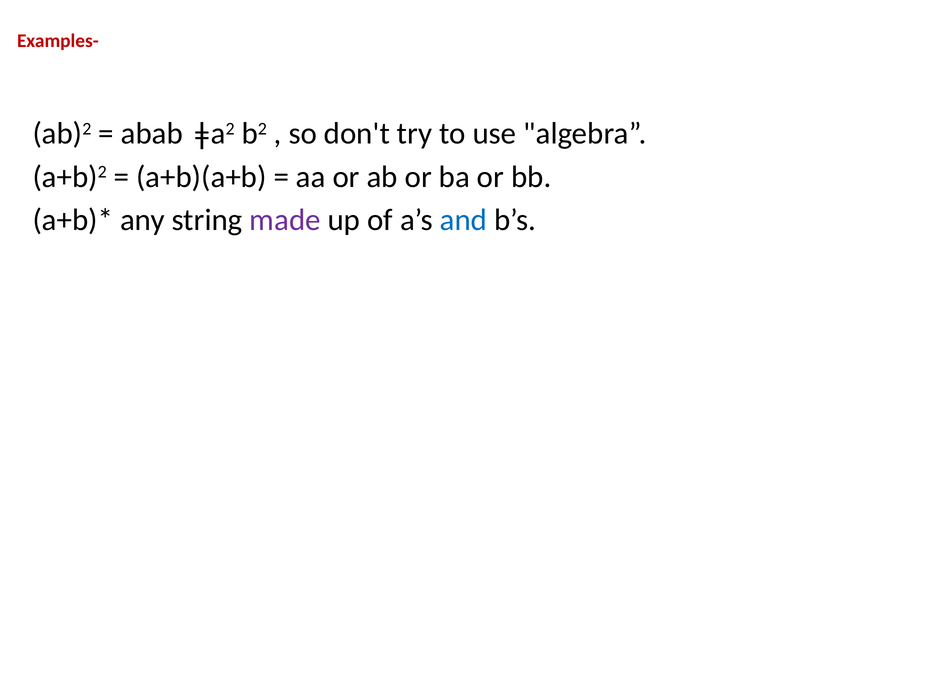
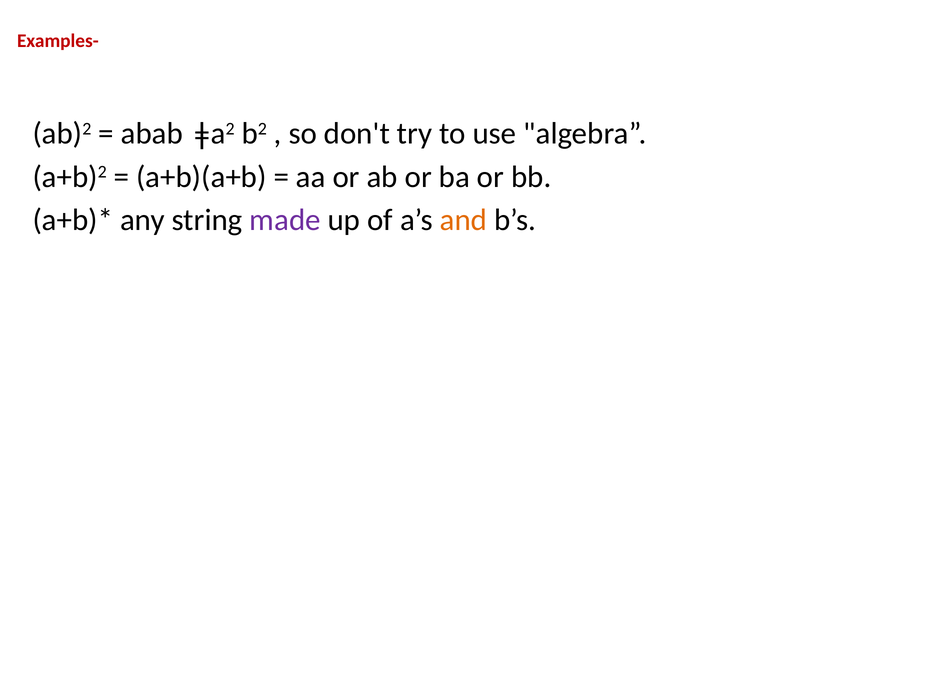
and colour: blue -> orange (463, 220)
